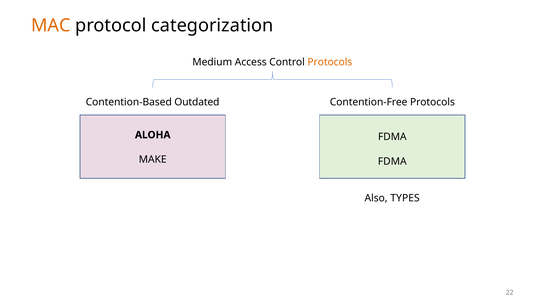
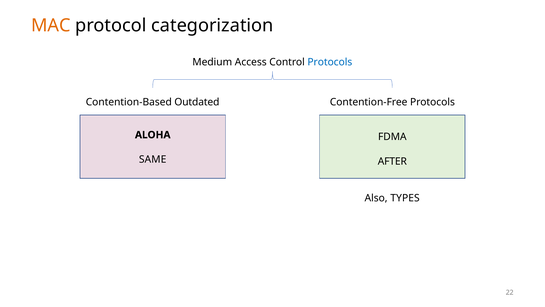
Protocols colour: orange -> blue (330, 62)
MAKE: MAKE -> SAME (153, 159)
FDMA: FDMA -> AFTER (392, 161)
